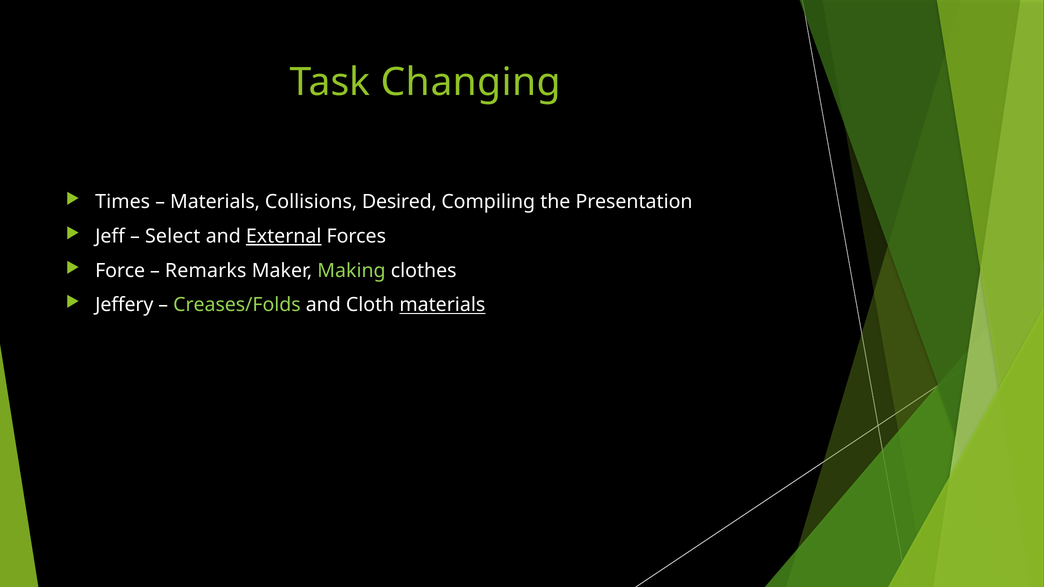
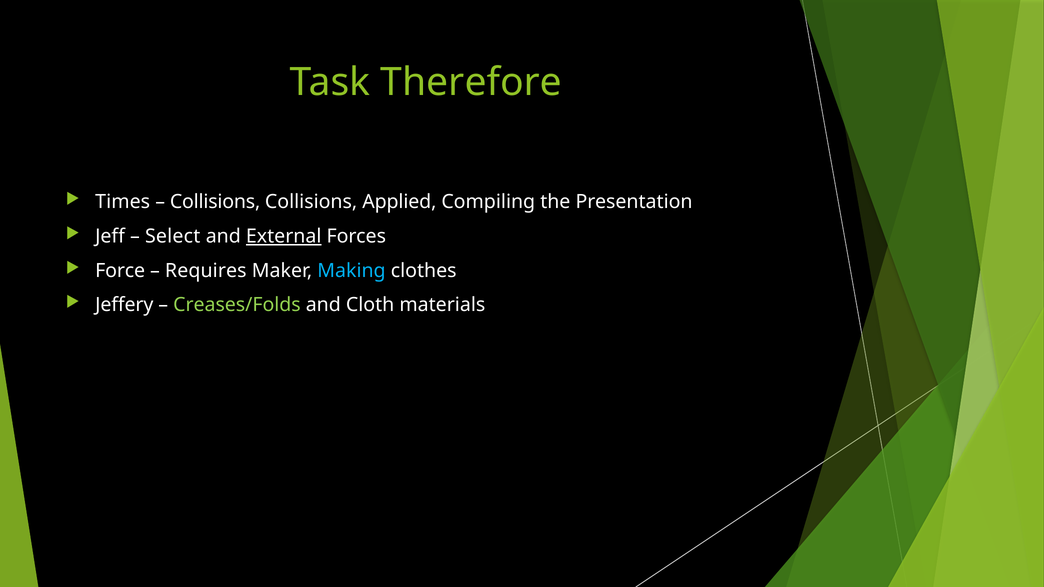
Changing: Changing -> Therefore (471, 82)
Materials: Materials -> Collisions (215, 202)
Desired: Desired -> Applied (399, 202)
Remarks: Remarks -> Requires (206, 271)
Making colour: light green -> light blue (352, 271)
materials underline: present -> none (442, 305)
